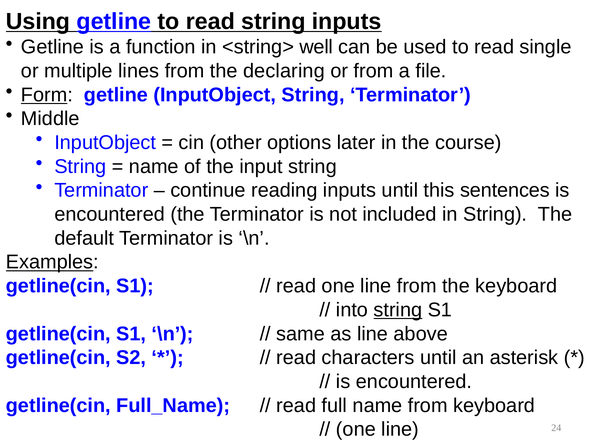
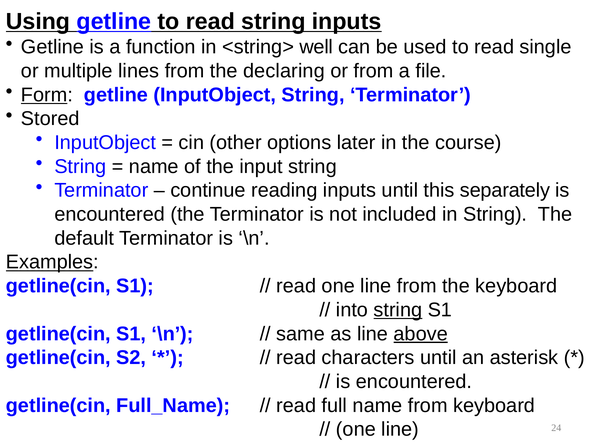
Middle: Middle -> Stored (50, 119)
sentences: sentences -> separately (505, 190)
above underline: none -> present (421, 334)
